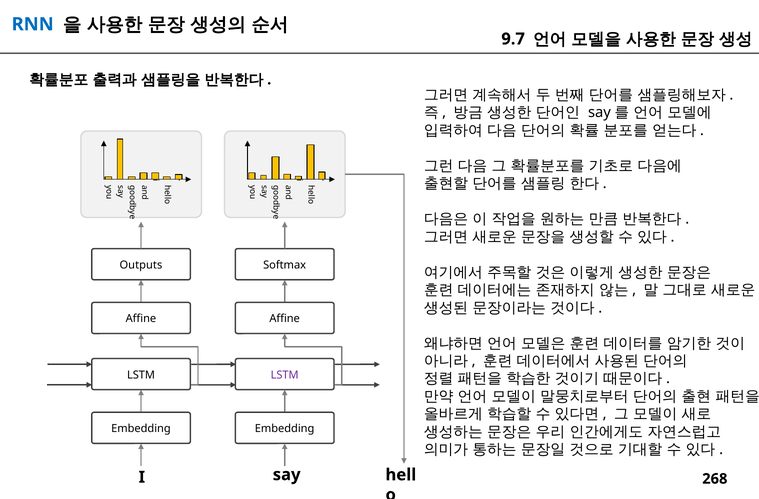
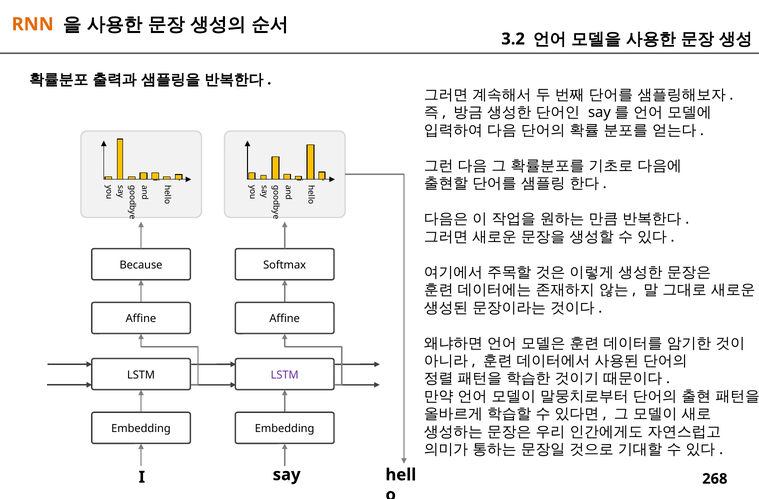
RNN colour: blue -> orange (33, 24)
9.7: 9.7 -> 3.2 (513, 39)
Outputs: Outputs -> Because (141, 265)
